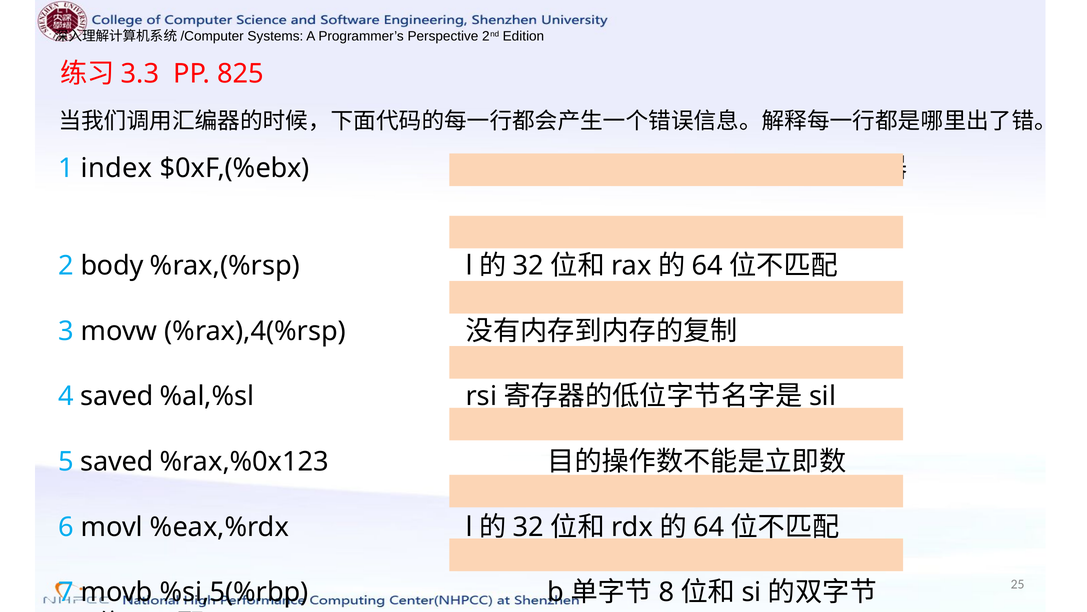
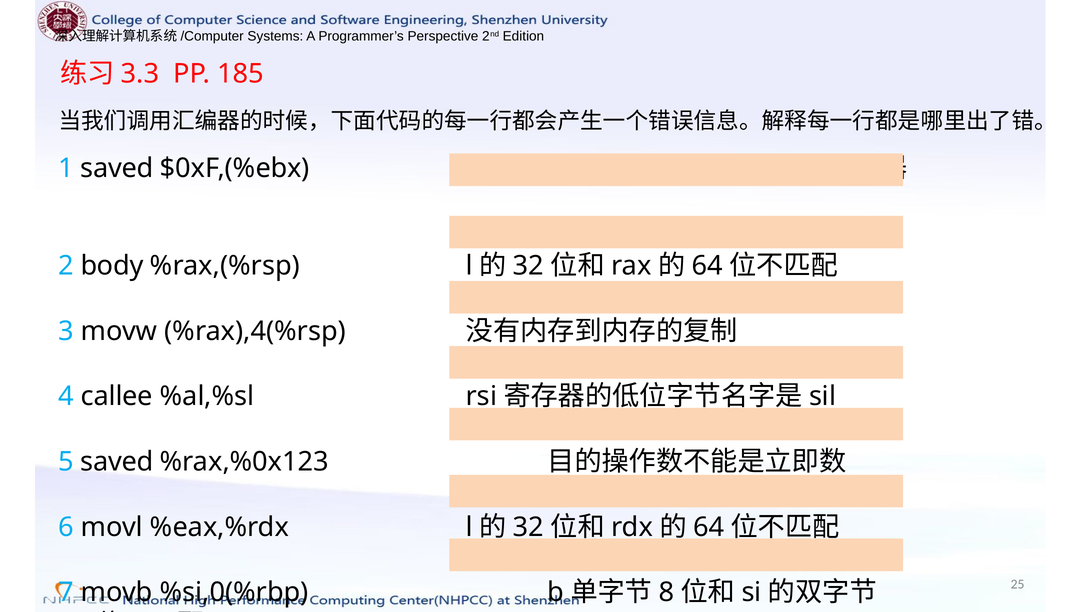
825: 825 -> 185 (240, 74)
1 index: index -> saved (117, 168)
4 saved: saved -> callee (117, 396)
%si,5(%rbp: %si,5(%rbp -> %si,0(%rbp (234, 592)
